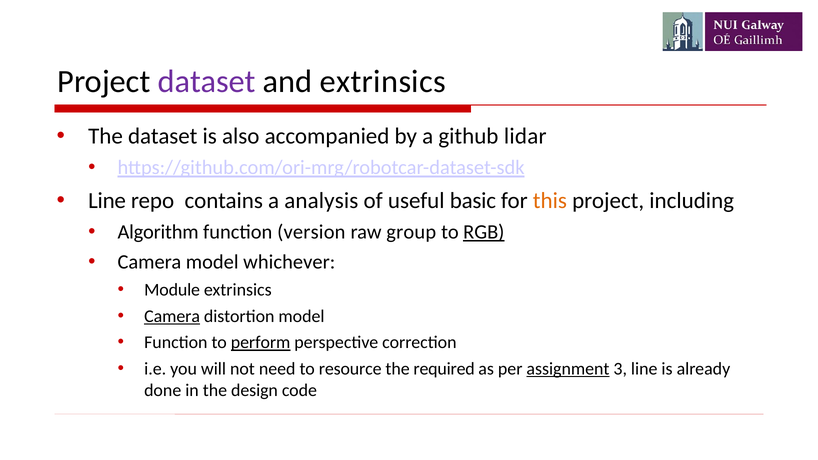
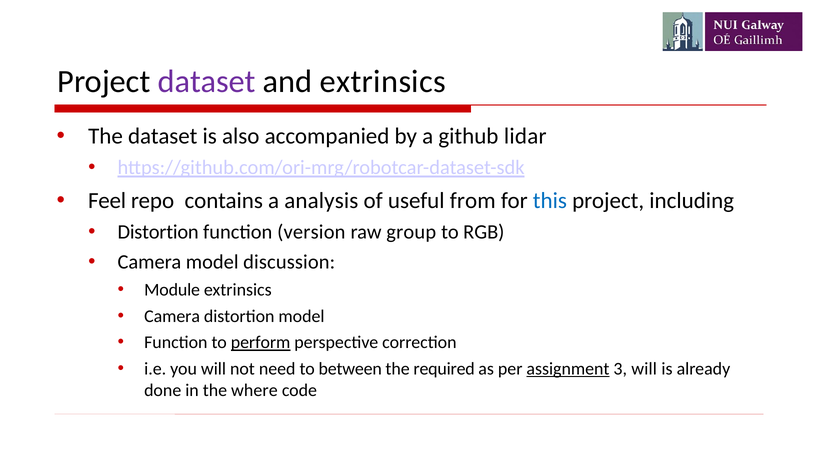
Line: Line -> Feel (107, 201)
basic: basic -> from (473, 201)
this colour: orange -> blue (550, 201)
Algorithm: Algorithm -> Distortion (158, 232)
RGB underline: present -> none (484, 232)
whichever: whichever -> discussion (289, 262)
Camera underline: present -> none (172, 316)
resource: resource -> between (350, 369)
3 line: line -> will (644, 369)
design: design -> where (254, 390)
